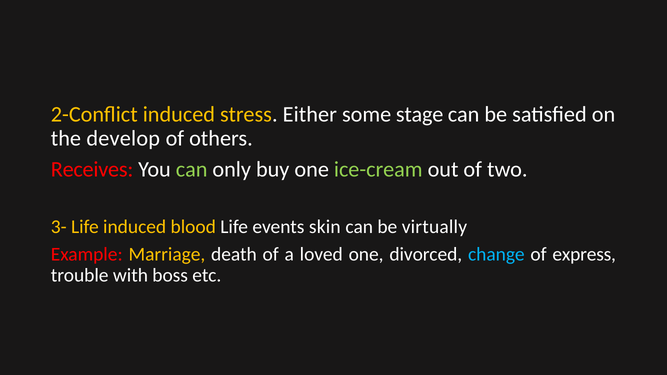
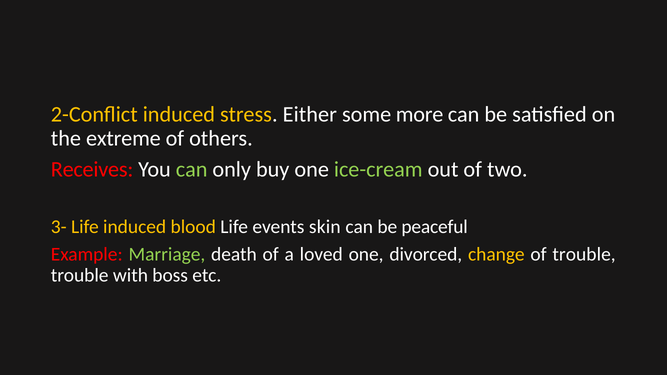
stage: stage -> more (420, 114)
develop: develop -> extreme (123, 138)
virtually: virtually -> peaceful (435, 227)
Marriage colour: yellow -> light green (167, 255)
change colour: light blue -> yellow (496, 255)
of express: express -> trouble (584, 255)
